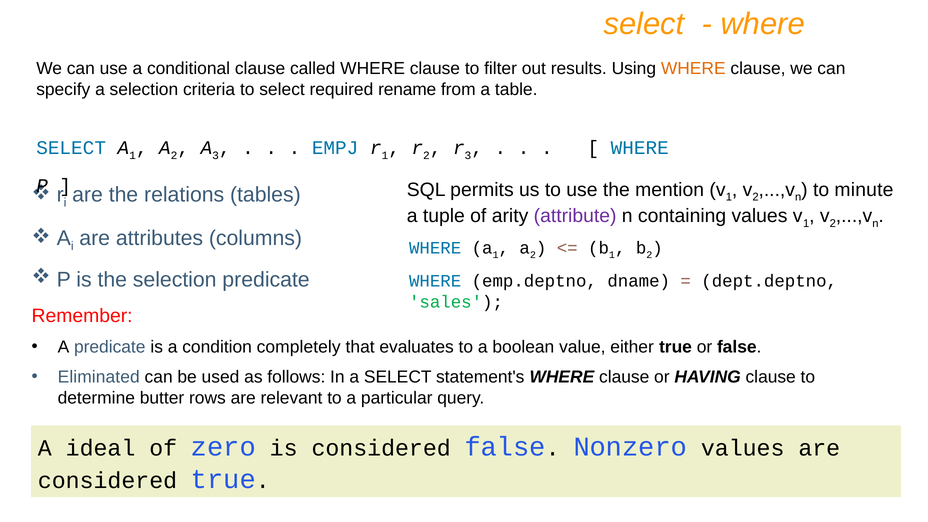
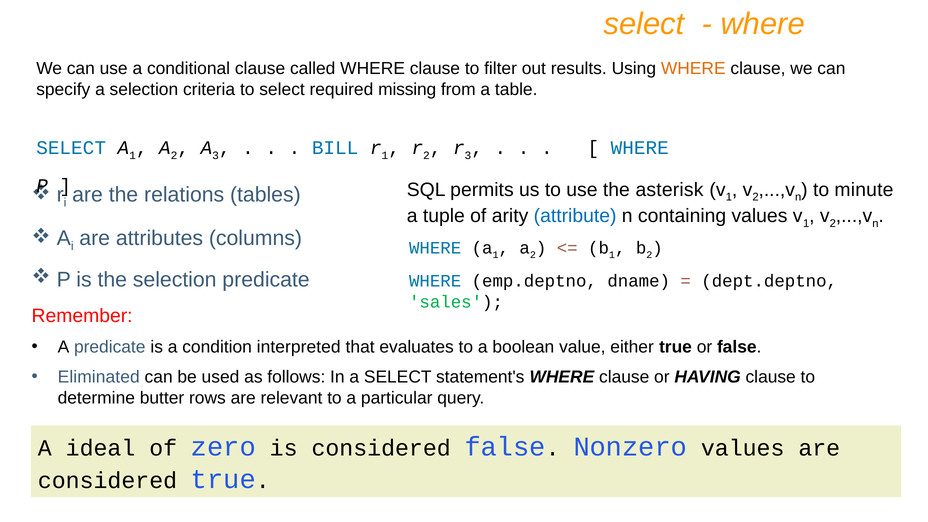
rename: rename -> missing (407, 89)
EMPJ: EMPJ -> BILL (335, 148)
mention: mention -> asterisk (670, 190)
attribute colour: purple -> blue (575, 216)
completely: completely -> interpreted (299, 347)
